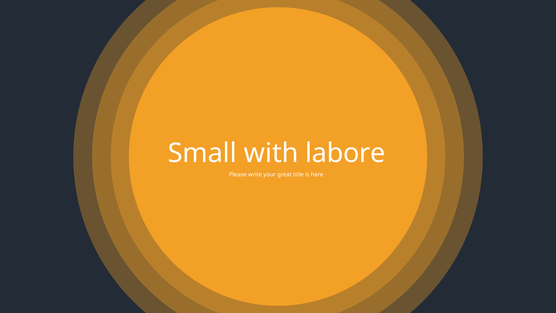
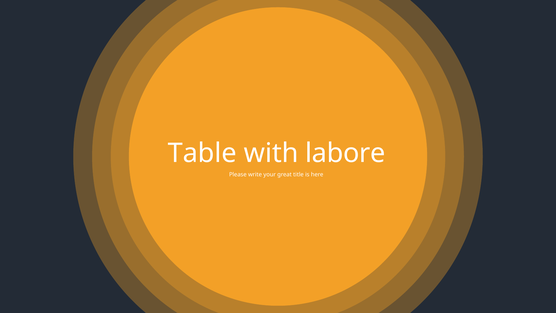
Small: Small -> Table (202, 153)
